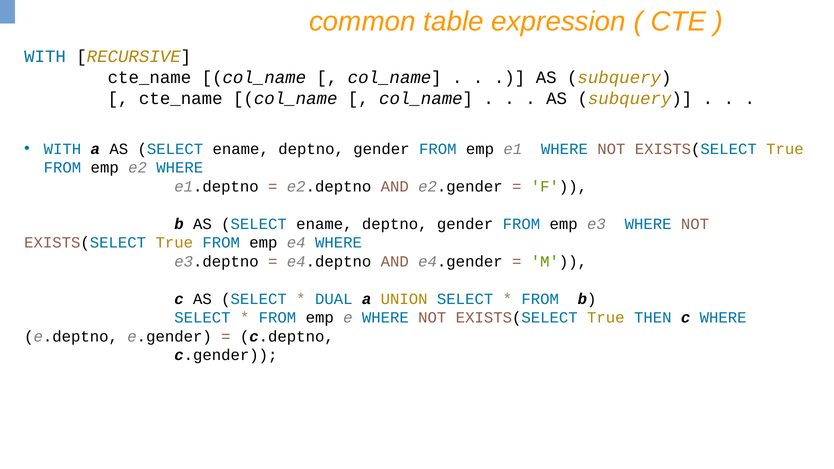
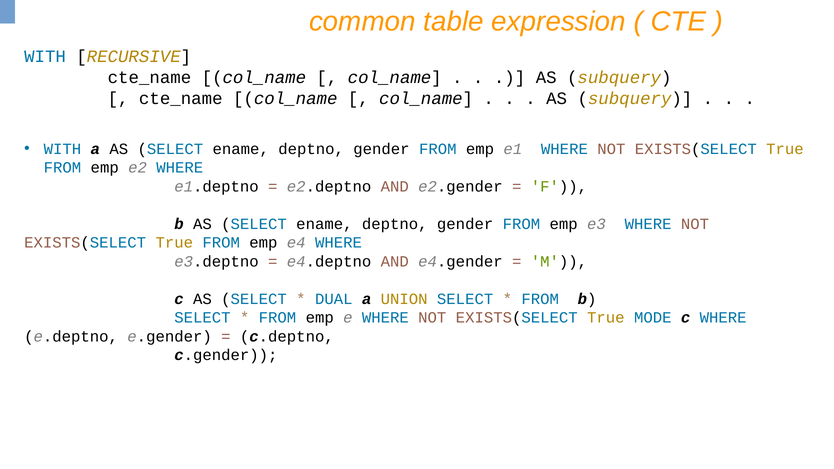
THEN: THEN -> MODE (653, 318)
